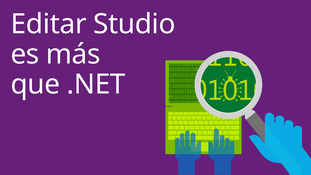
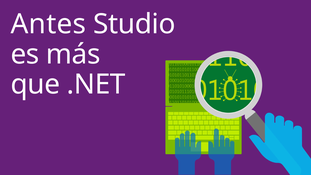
Editar: Editar -> Antes (48, 24)
